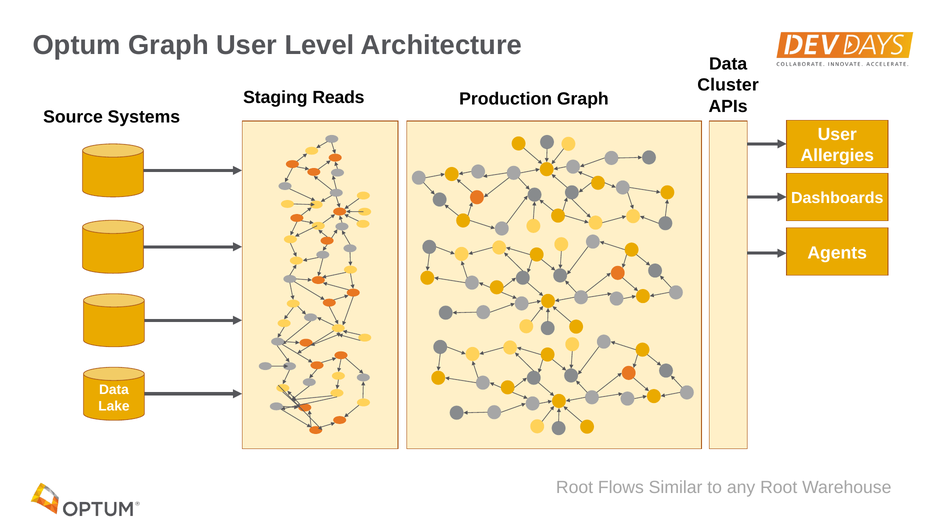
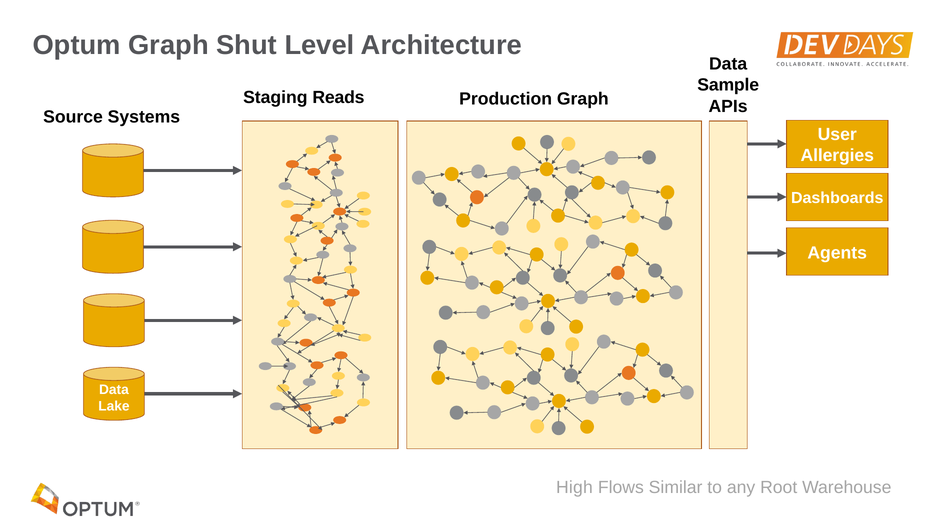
Optum Graph User: User -> Shut (247, 45)
Cluster: Cluster -> Sample (728, 85)
Root: Root -> High (574, 488)
